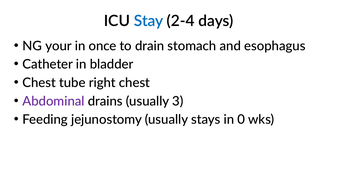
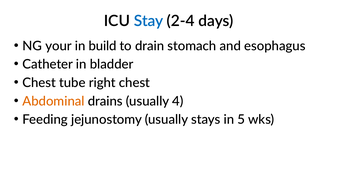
once: once -> build (103, 46)
Abdominal colour: purple -> orange (53, 101)
3: 3 -> 4 (178, 101)
0: 0 -> 5 (241, 120)
